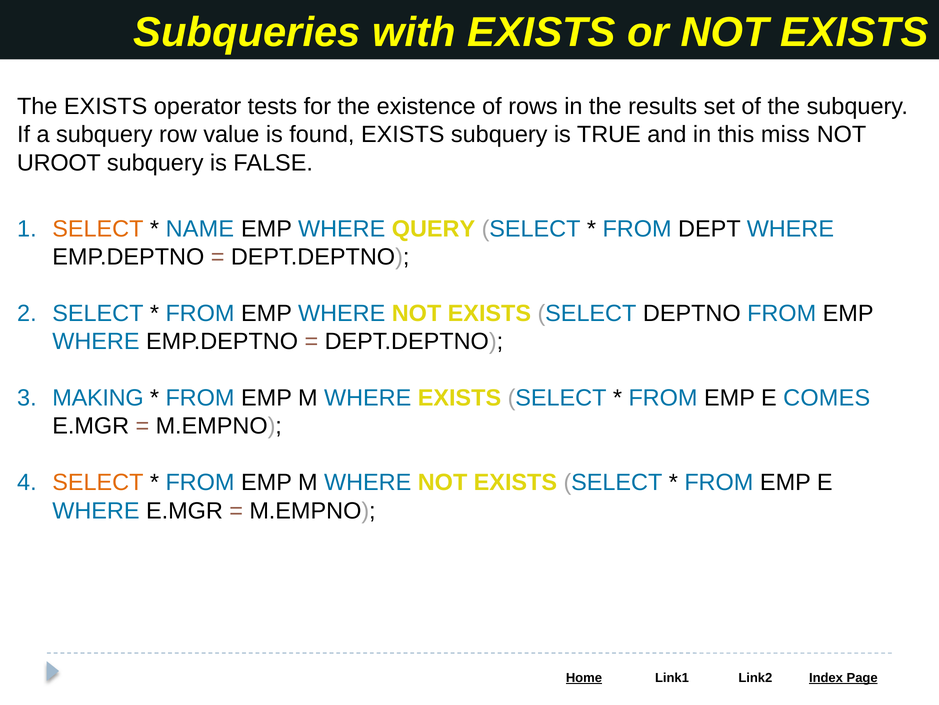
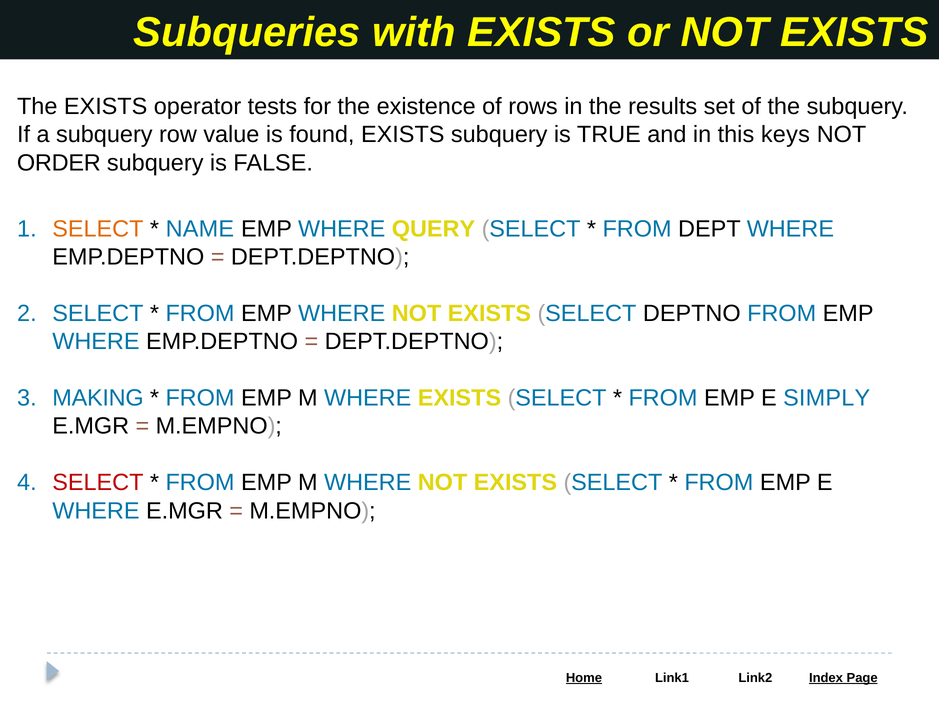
miss: miss -> keys (785, 135)
UROOT: UROOT -> ORDER (59, 163)
COMES: COMES -> SIMPLY (827, 398)
SELECT colour: orange -> red (98, 482)
